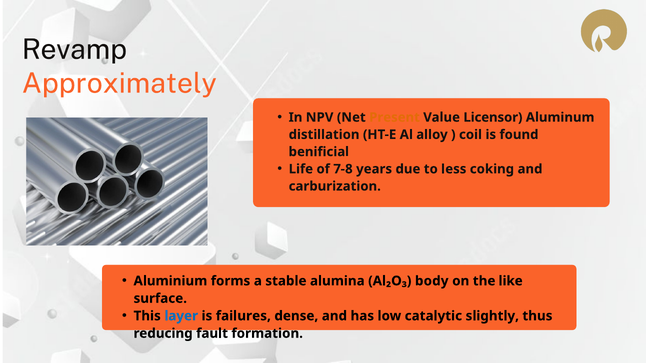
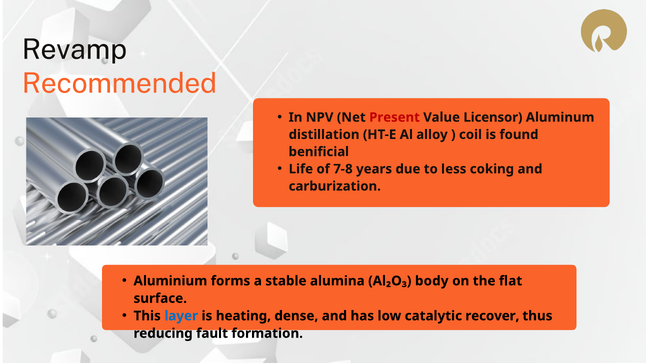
Approximately: Approximately -> Recommended (119, 84)
Present colour: orange -> red (395, 117)
like: like -> flat (511, 281)
failures: failures -> heating (243, 316)
slightly: slightly -> recover (492, 316)
